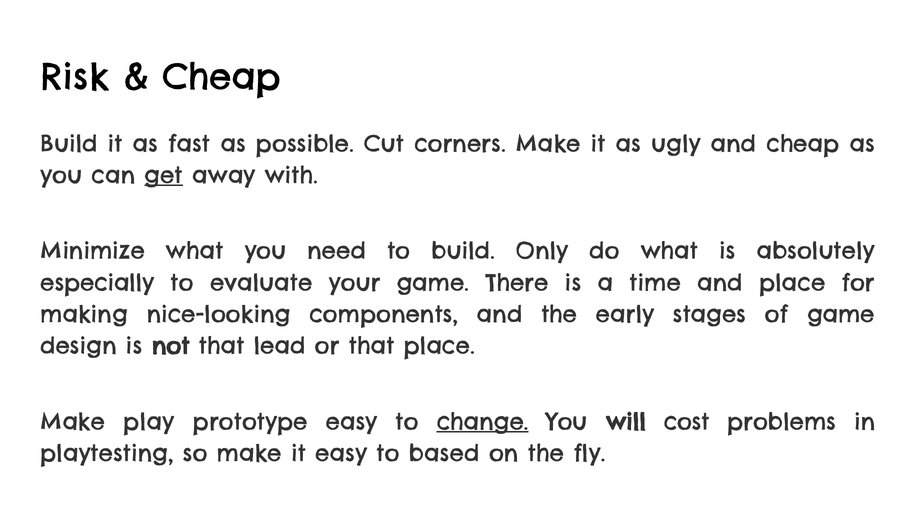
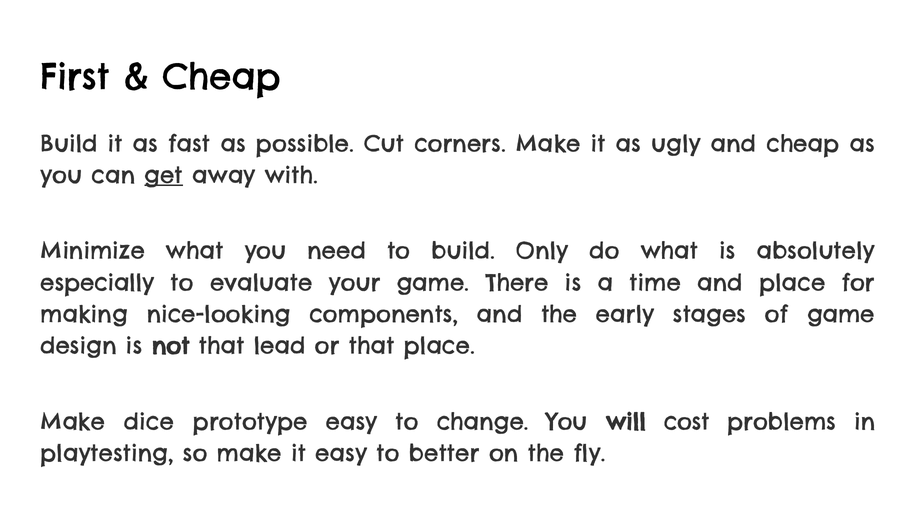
Risk: Risk -> First (75, 78)
play: play -> dice (149, 422)
change underline: present -> none (483, 422)
based: based -> better (444, 454)
